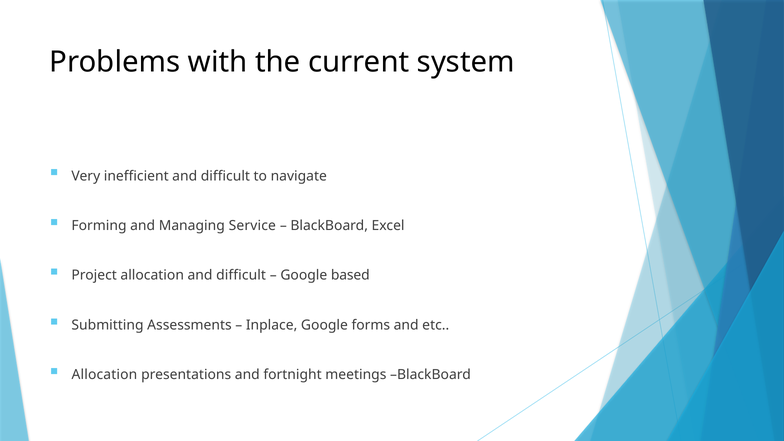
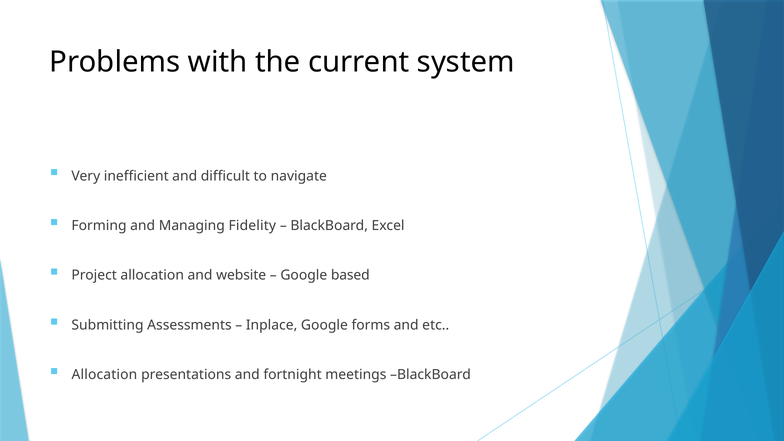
Service: Service -> Fidelity (252, 226)
allocation and difficult: difficult -> website (241, 275)
